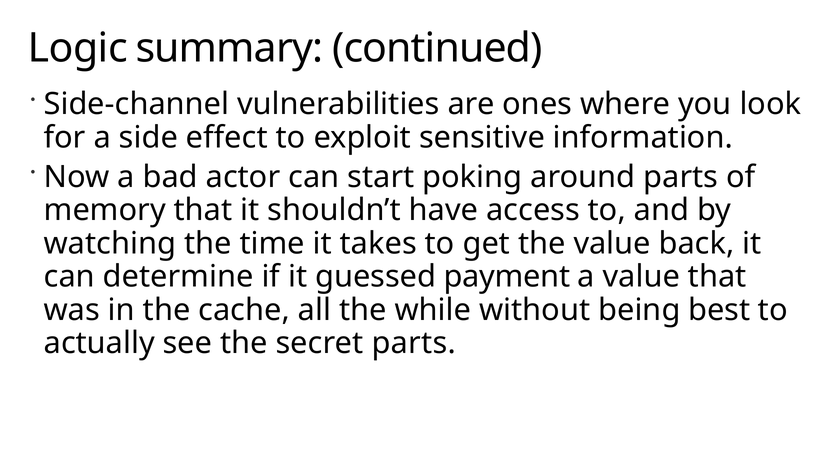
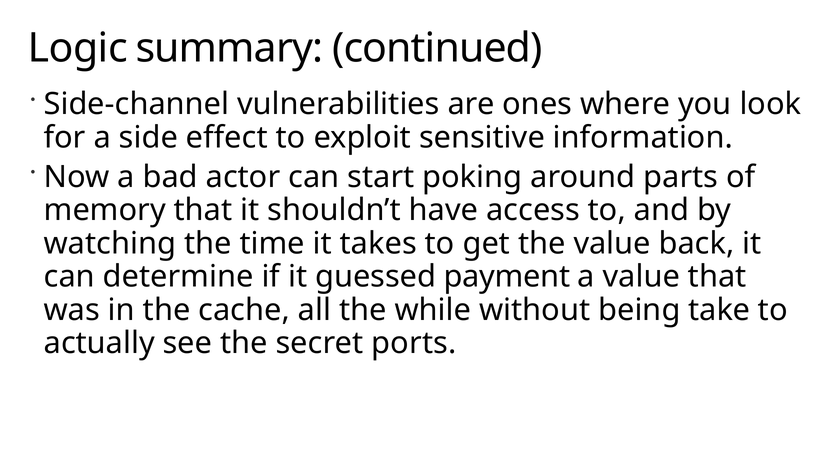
best: best -> take (719, 310)
secret parts: parts -> ports (414, 343)
